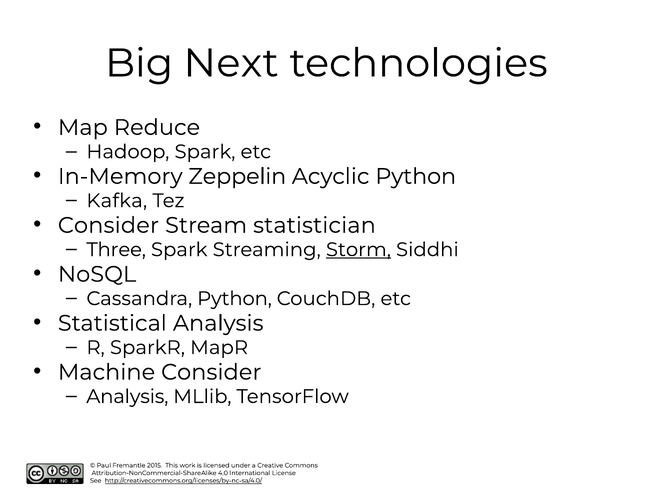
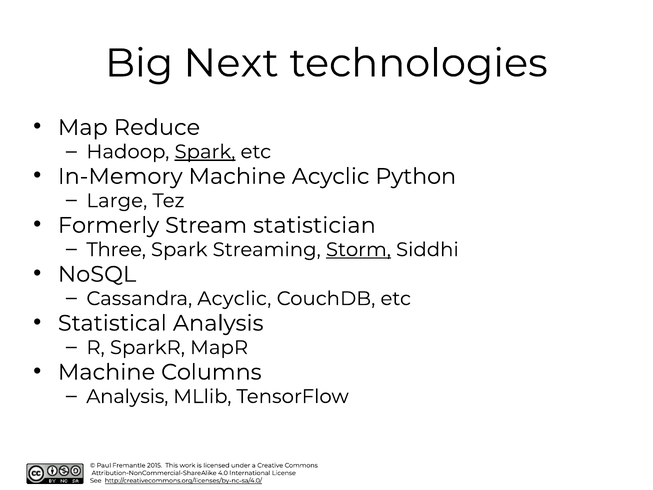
Spark underline: none -> present (205, 152)
In-Memory Zeppelin: Zeppelin -> Machine (237, 176)
Kafka: Kafka -> Large (117, 201)
Consider: Consider -> Formerly (109, 225)
Cassandra Python: Python -> Acyclic (234, 298)
Machine Consider: Consider -> Columns (211, 372)
